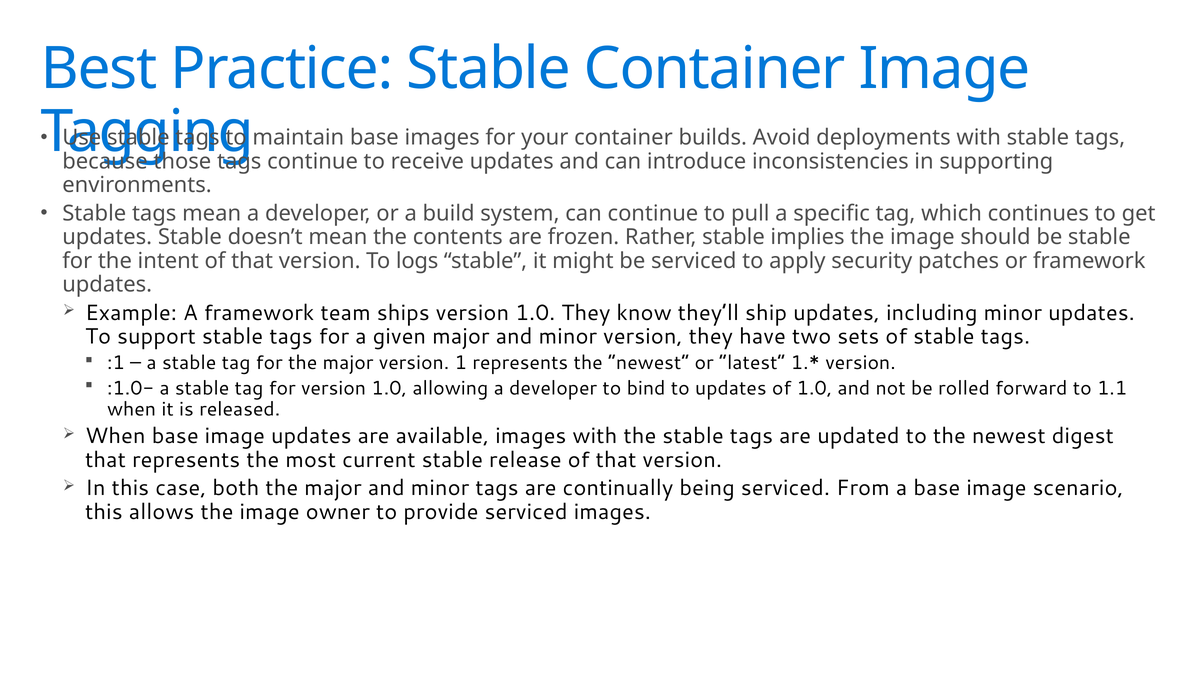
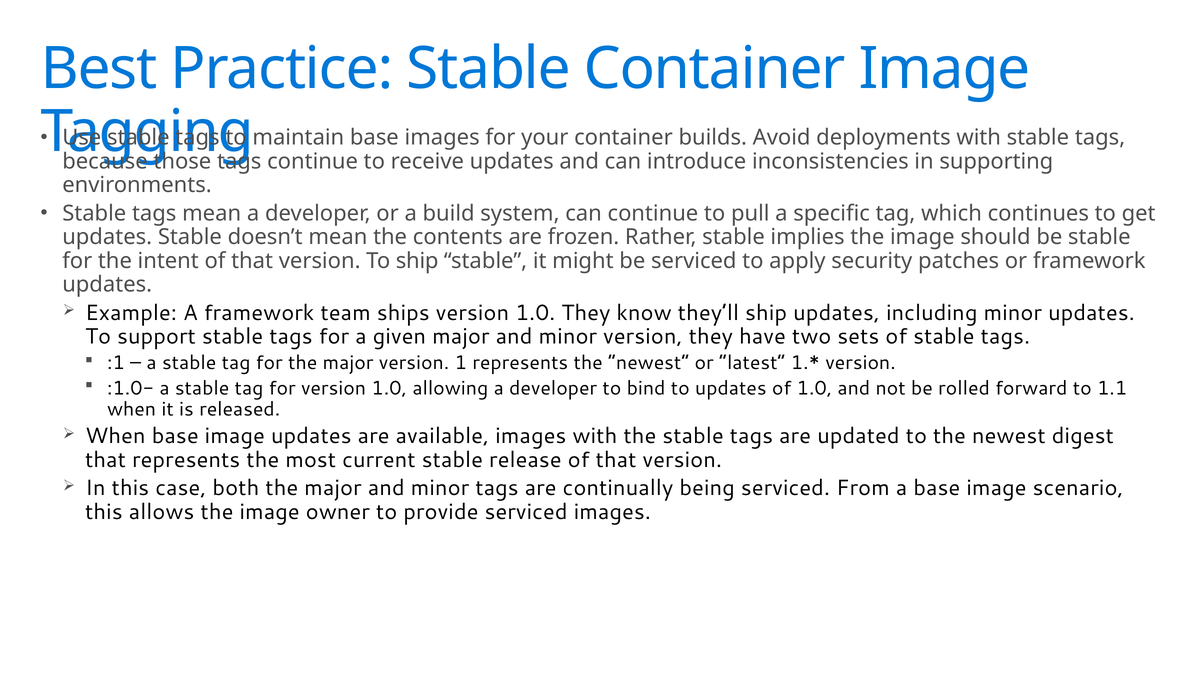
To logs: logs -> ship (417, 261)
